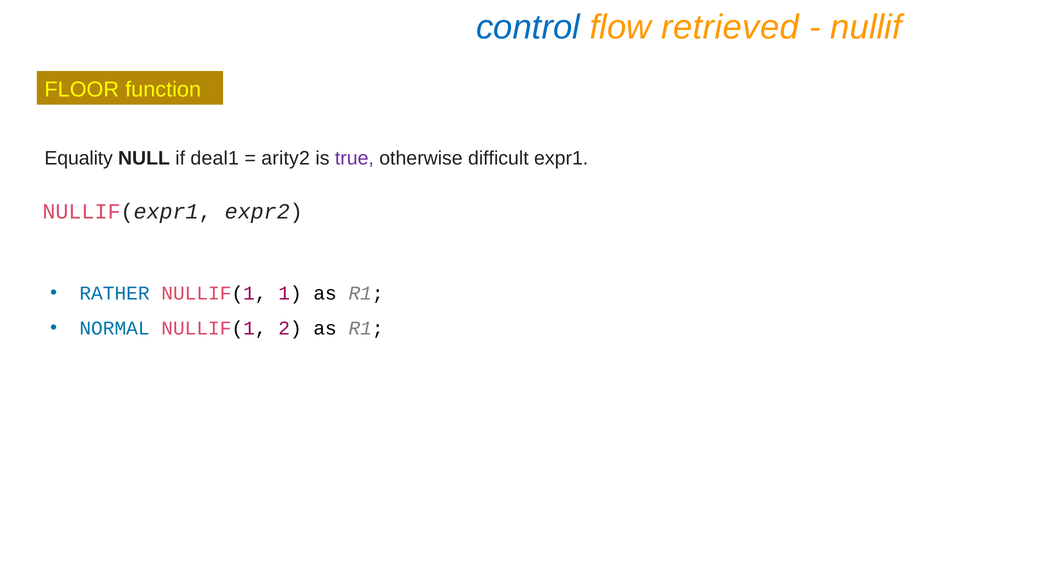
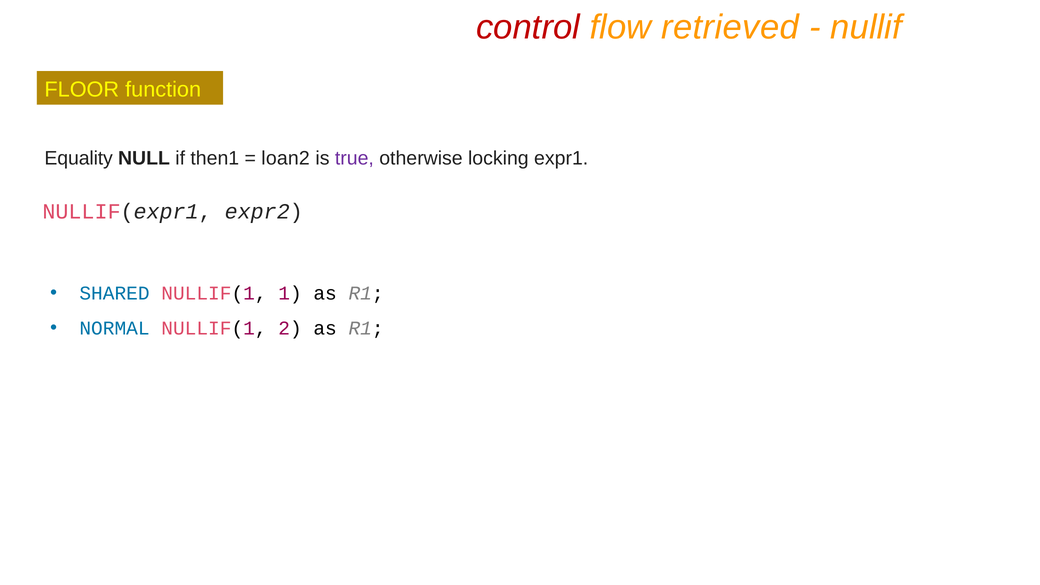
control colour: blue -> red (528, 27)
deal1: deal1 -> then1 (215, 158)
arity2: arity2 -> loan2 (286, 158)
difficult: difficult -> locking (498, 158)
RATHER: RATHER -> SHARED (115, 293)
